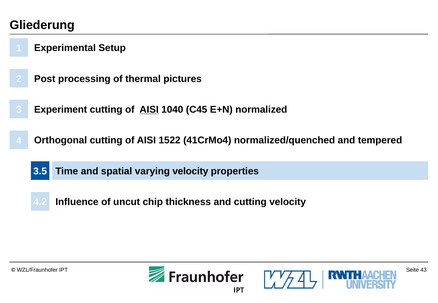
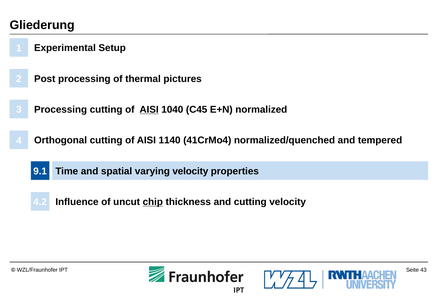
Experiment: Experiment -> Processing (61, 110)
1522: 1522 -> 1140 (170, 140)
3.5: 3.5 -> 9.1 (40, 171)
chip underline: none -> present (153, 202)
